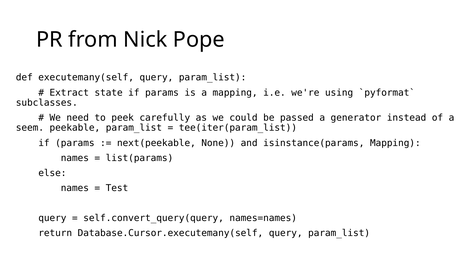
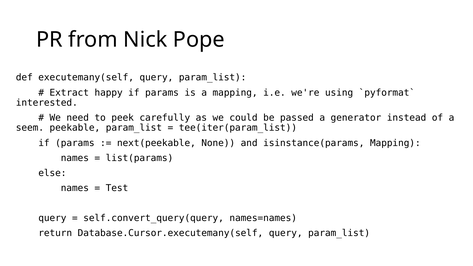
state: state -> happy (109, 93)
subclasses: subclasses -> interested (47, 103)
